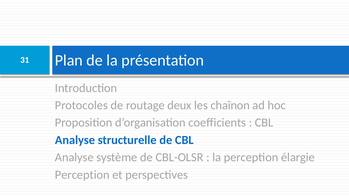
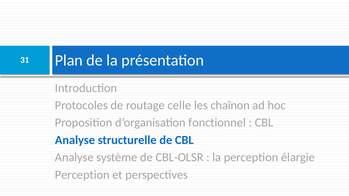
deux: deux -> celle (179, 105)
coefficients: coefficients -> fonctionnel (217, 123)
